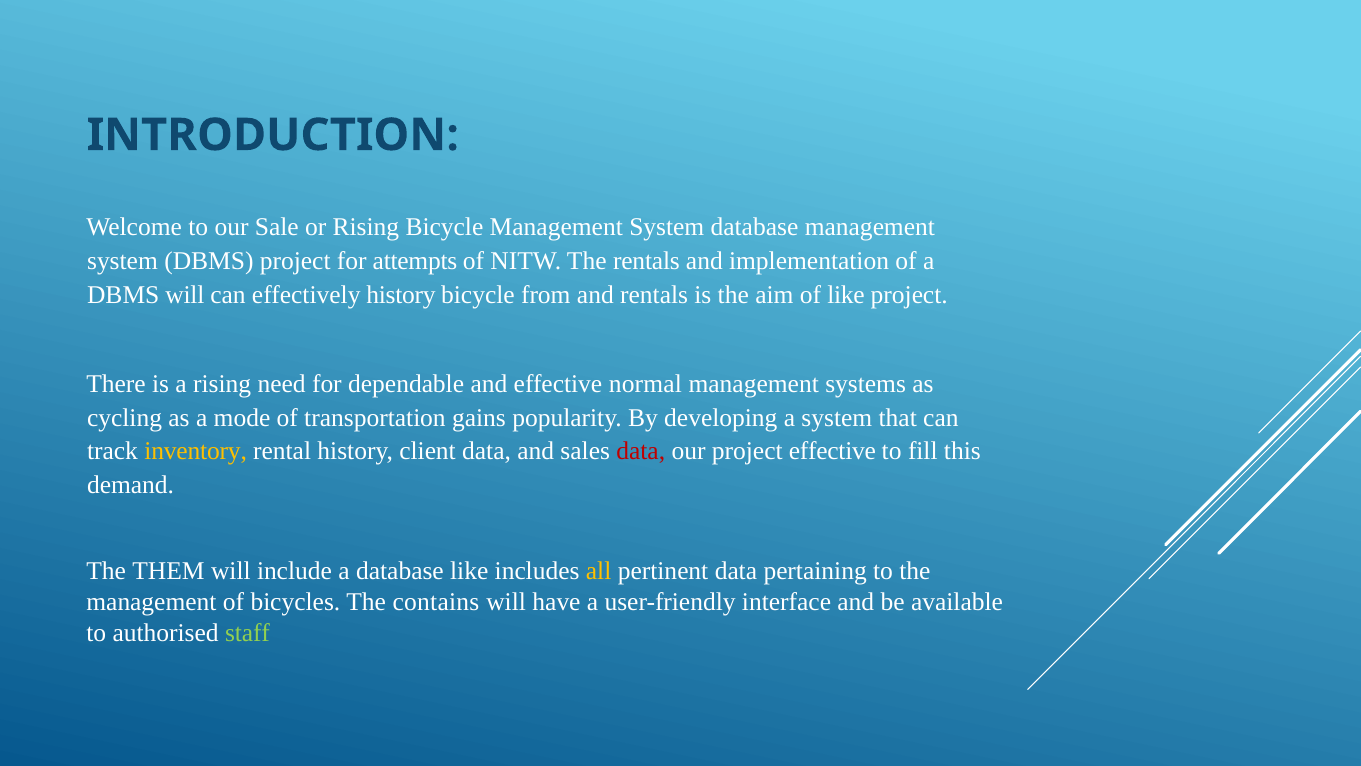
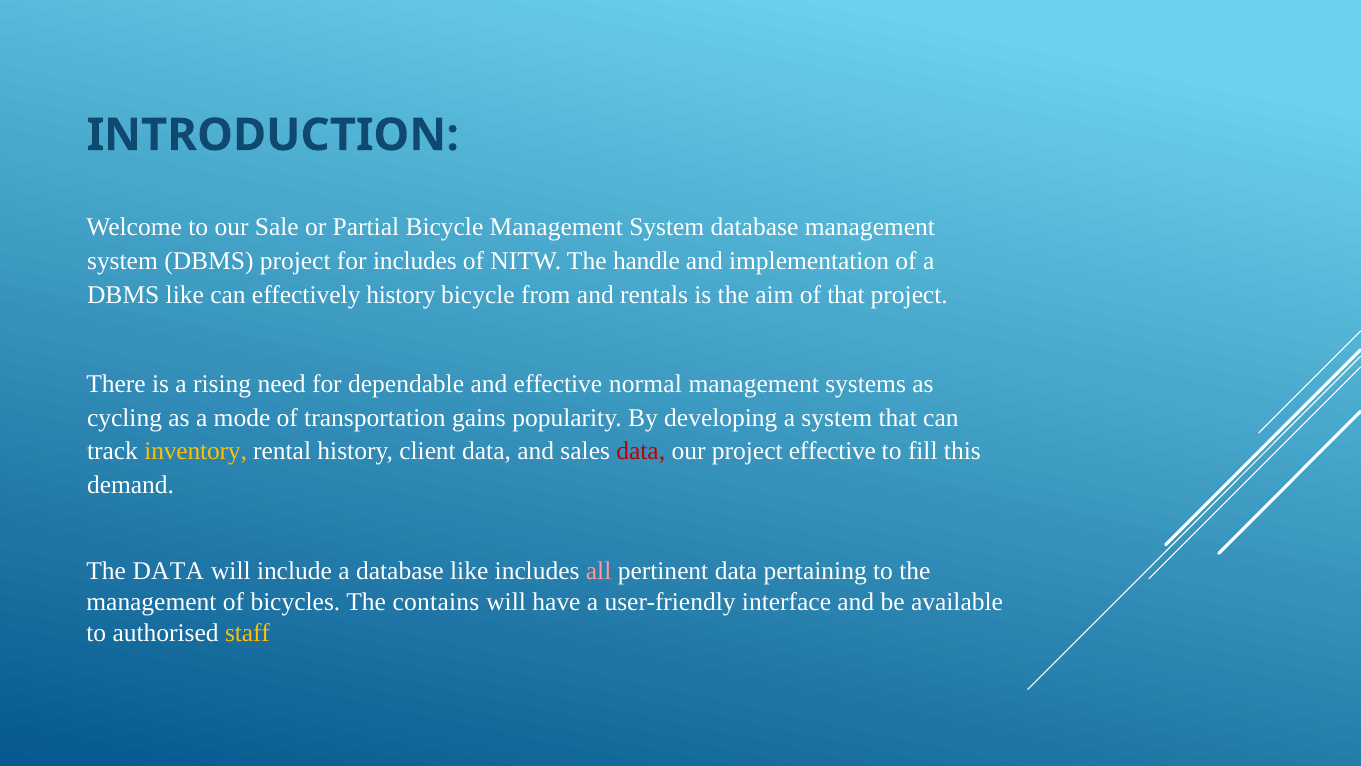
or Rising: Rising -> Partial (366, 227)
for attempts: attempts -> includes (415, 261)
The rentals: rentals -> handle (646, 261)
DBMS will: will -> like (185, 295)
of like: like -> that (846, 295)
The THEM: THEM -> DATA (168, 571)
all colour: yellow -> pink (599, 571)
staff colour: light green -> yellow (247, 632)
